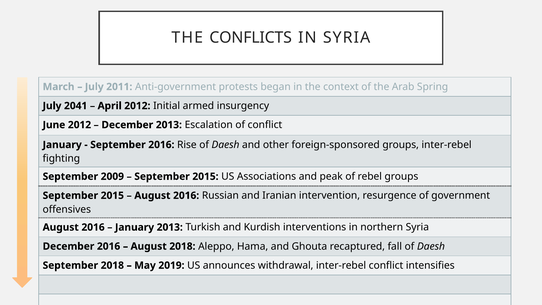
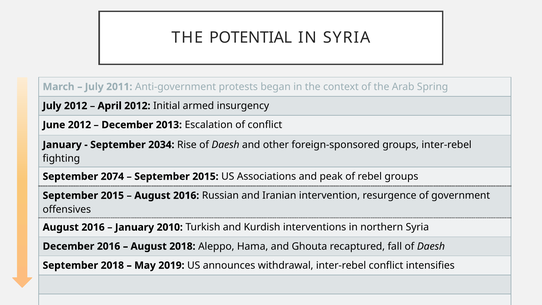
CONFLICTS: CONFLICTS -> POTENTIAL (251, 38)
July 2041: 2041 -> 2012 (76, 106)
September 2016: 2016 -> 2034 (161, 145)
2009: 2009 -> 2074 (112, 176)
January 2013: 2013 -> 2010 (170, 227)
